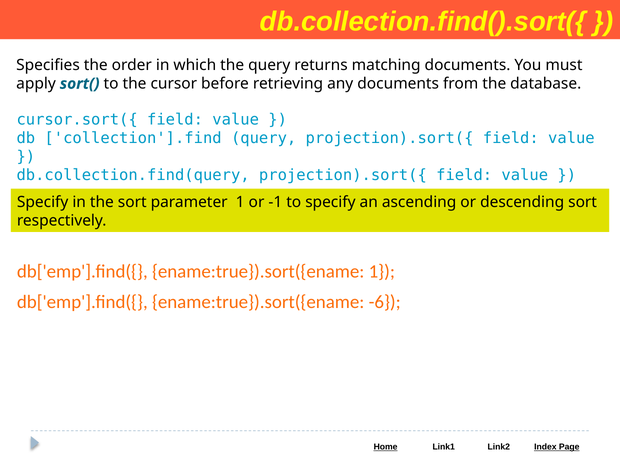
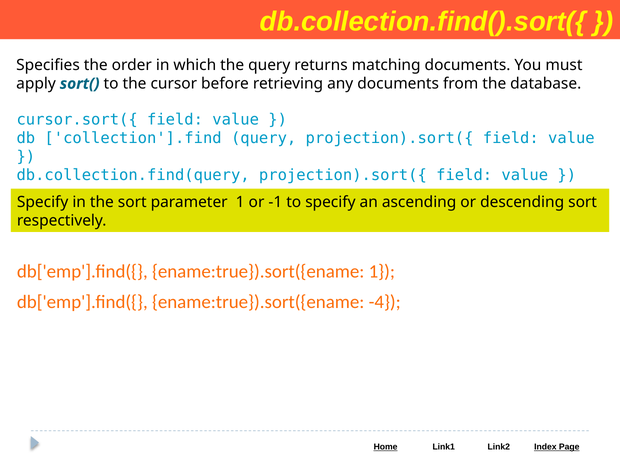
-6: -6 -> -4 (385, 302)
